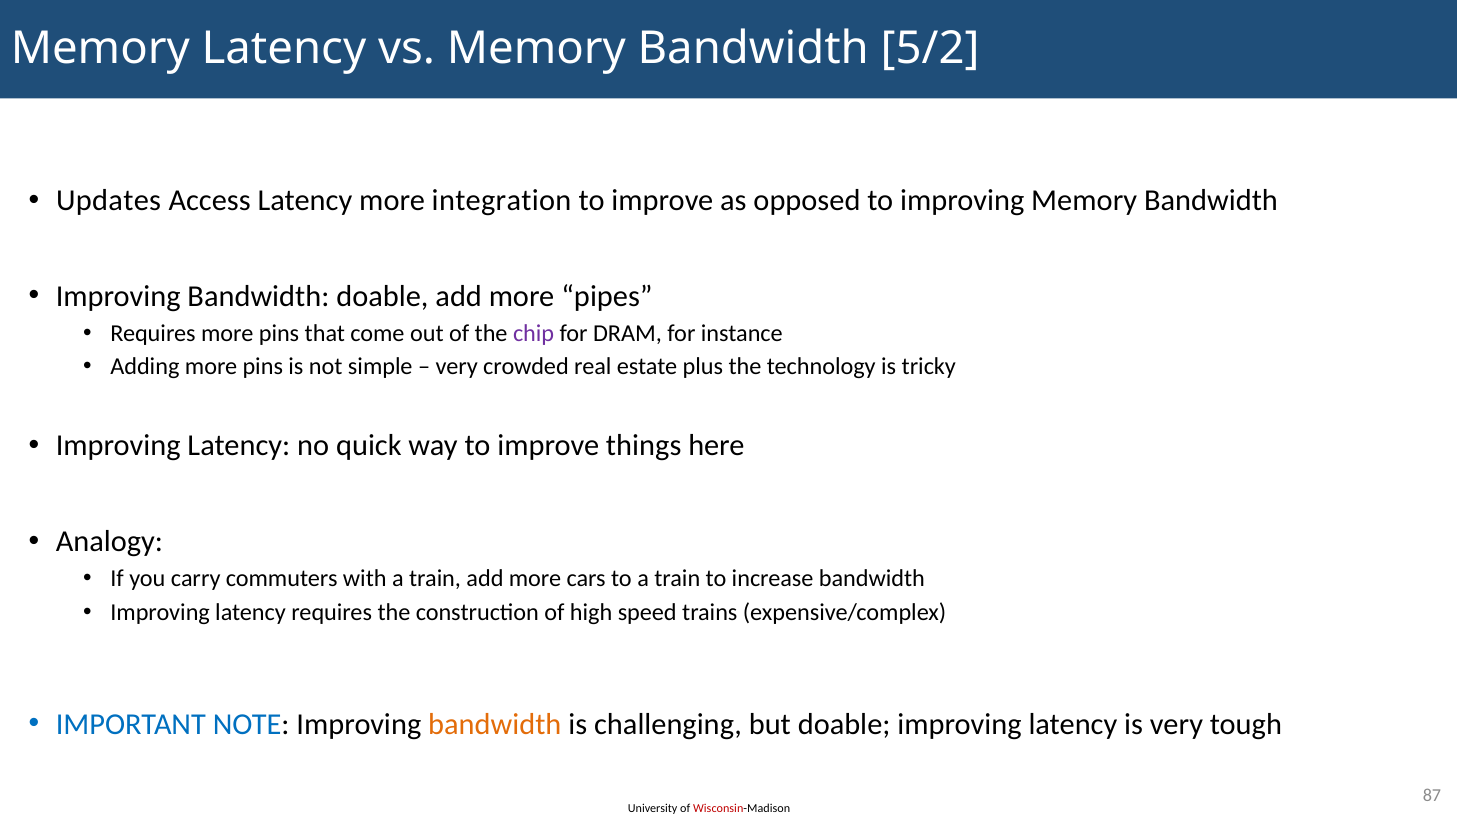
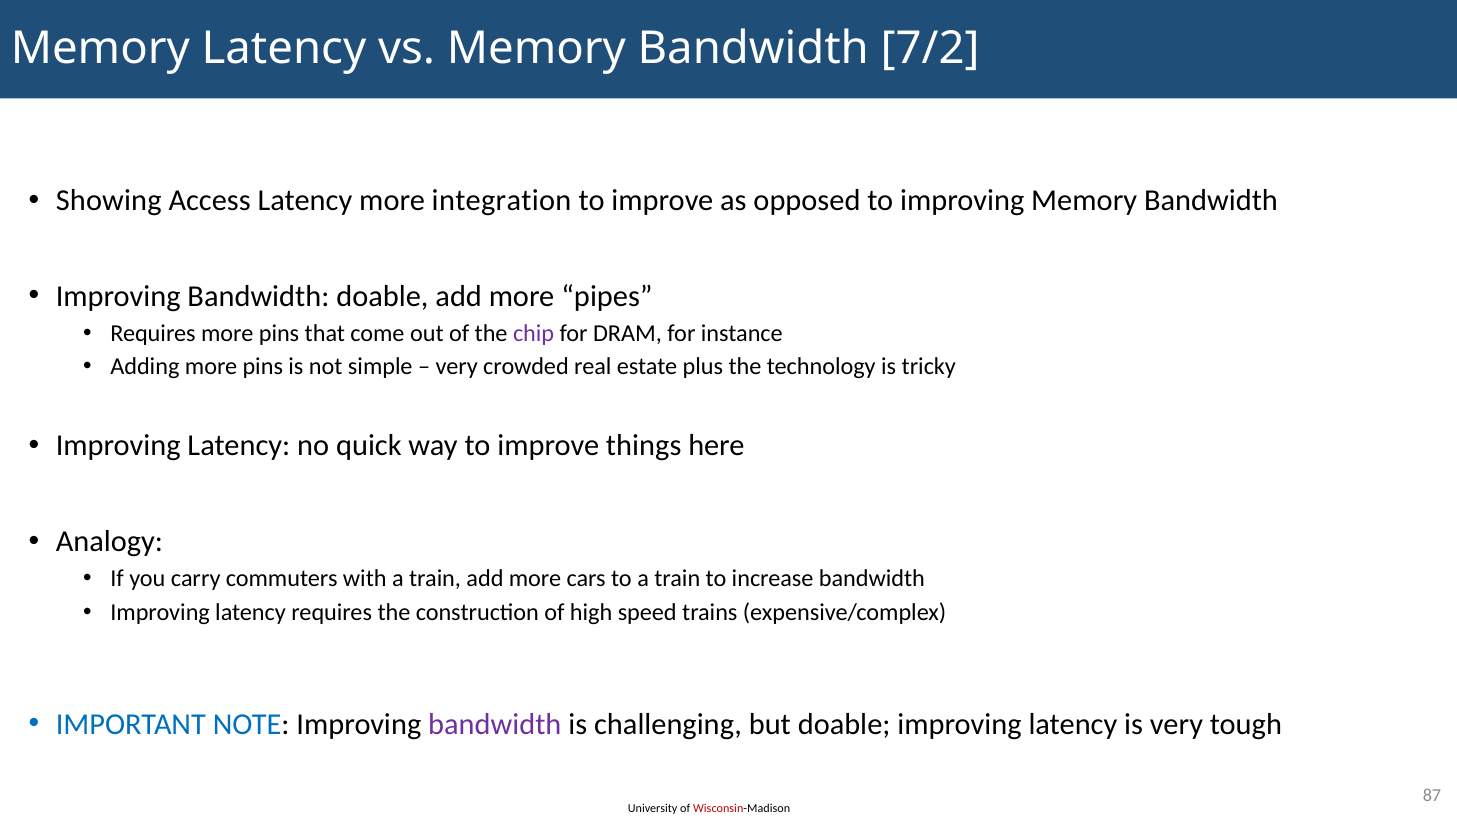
5/2: 5/2 -> 7/2 (930, 49)
Updates: Updates -> Showing (109, 200)
bandwidth colour: orange -> purple (495, 725)
